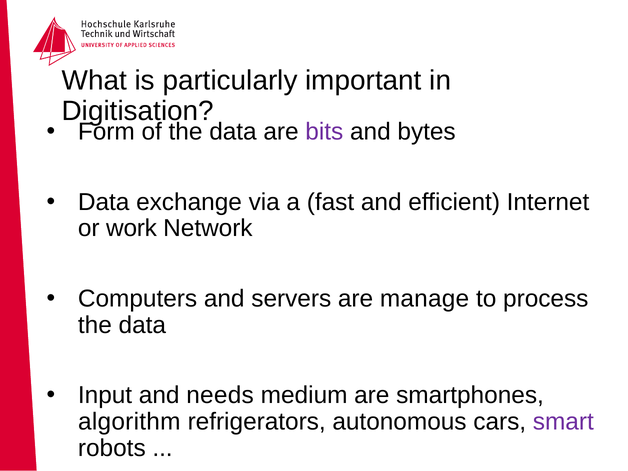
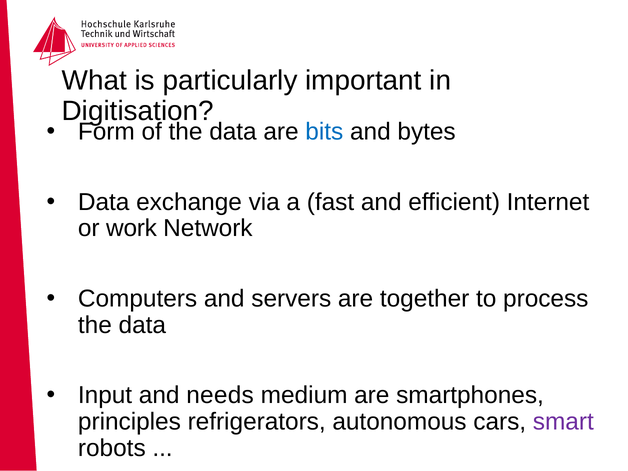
bits colour: purple -> blue (324, 132)
manage: manage -> together (425, 299)
algorithm: algorithm -> principles (129, 422)
